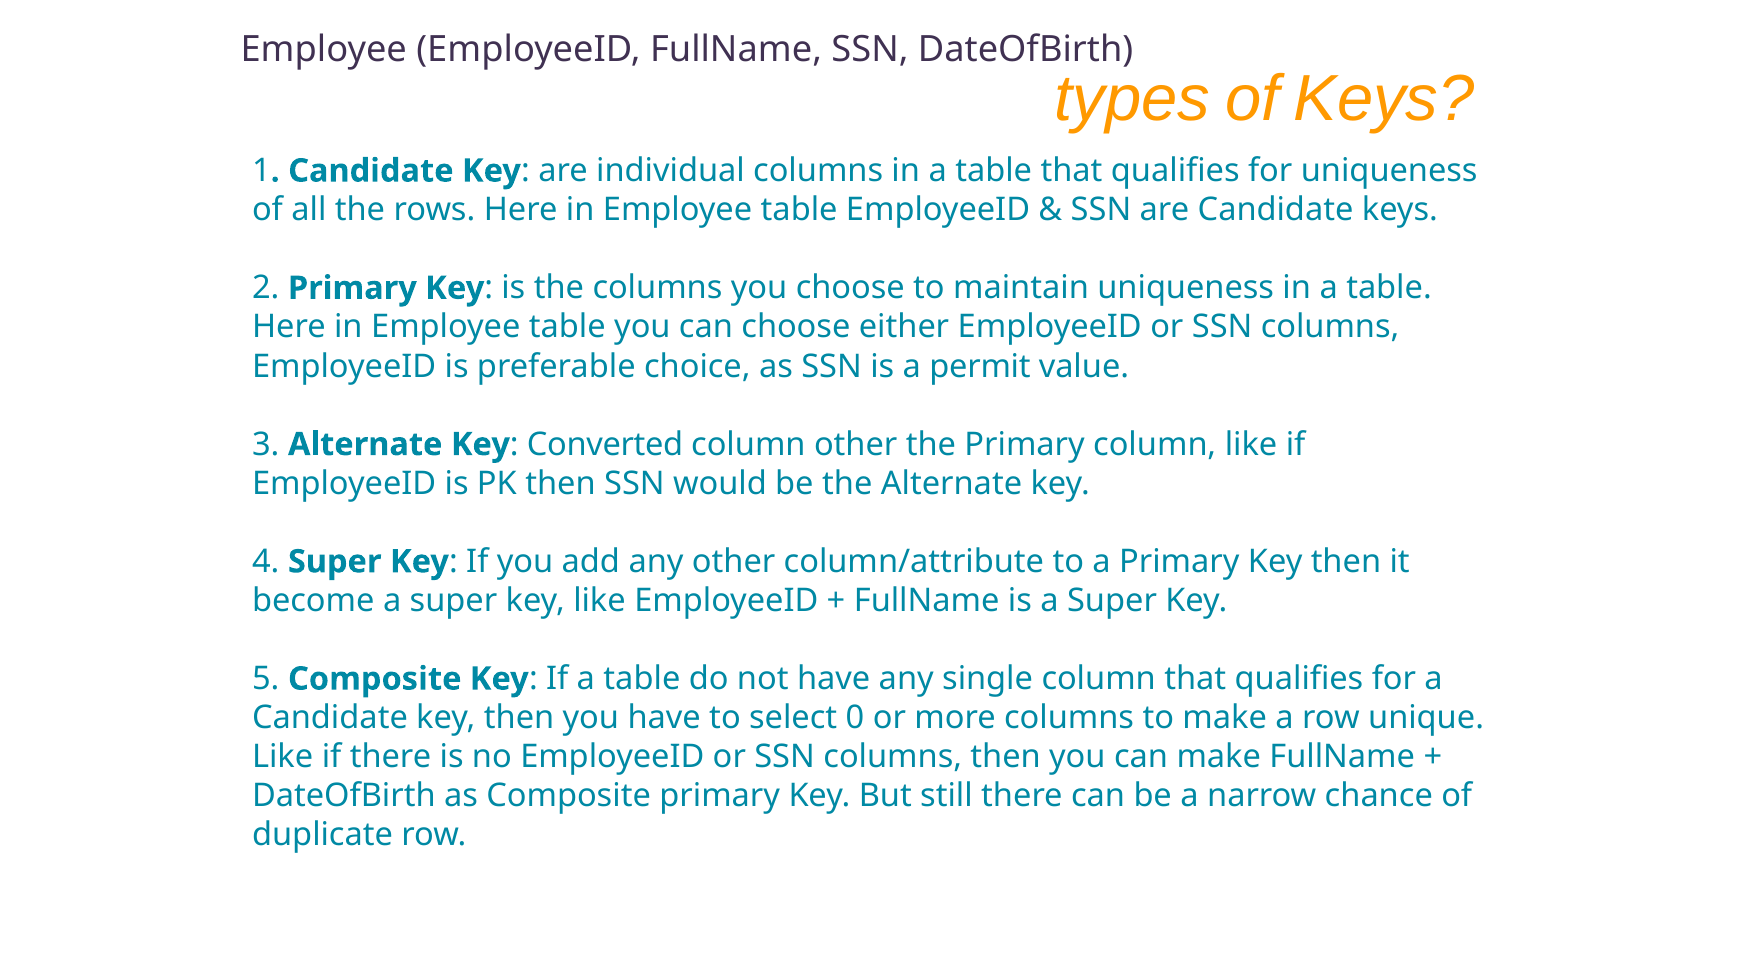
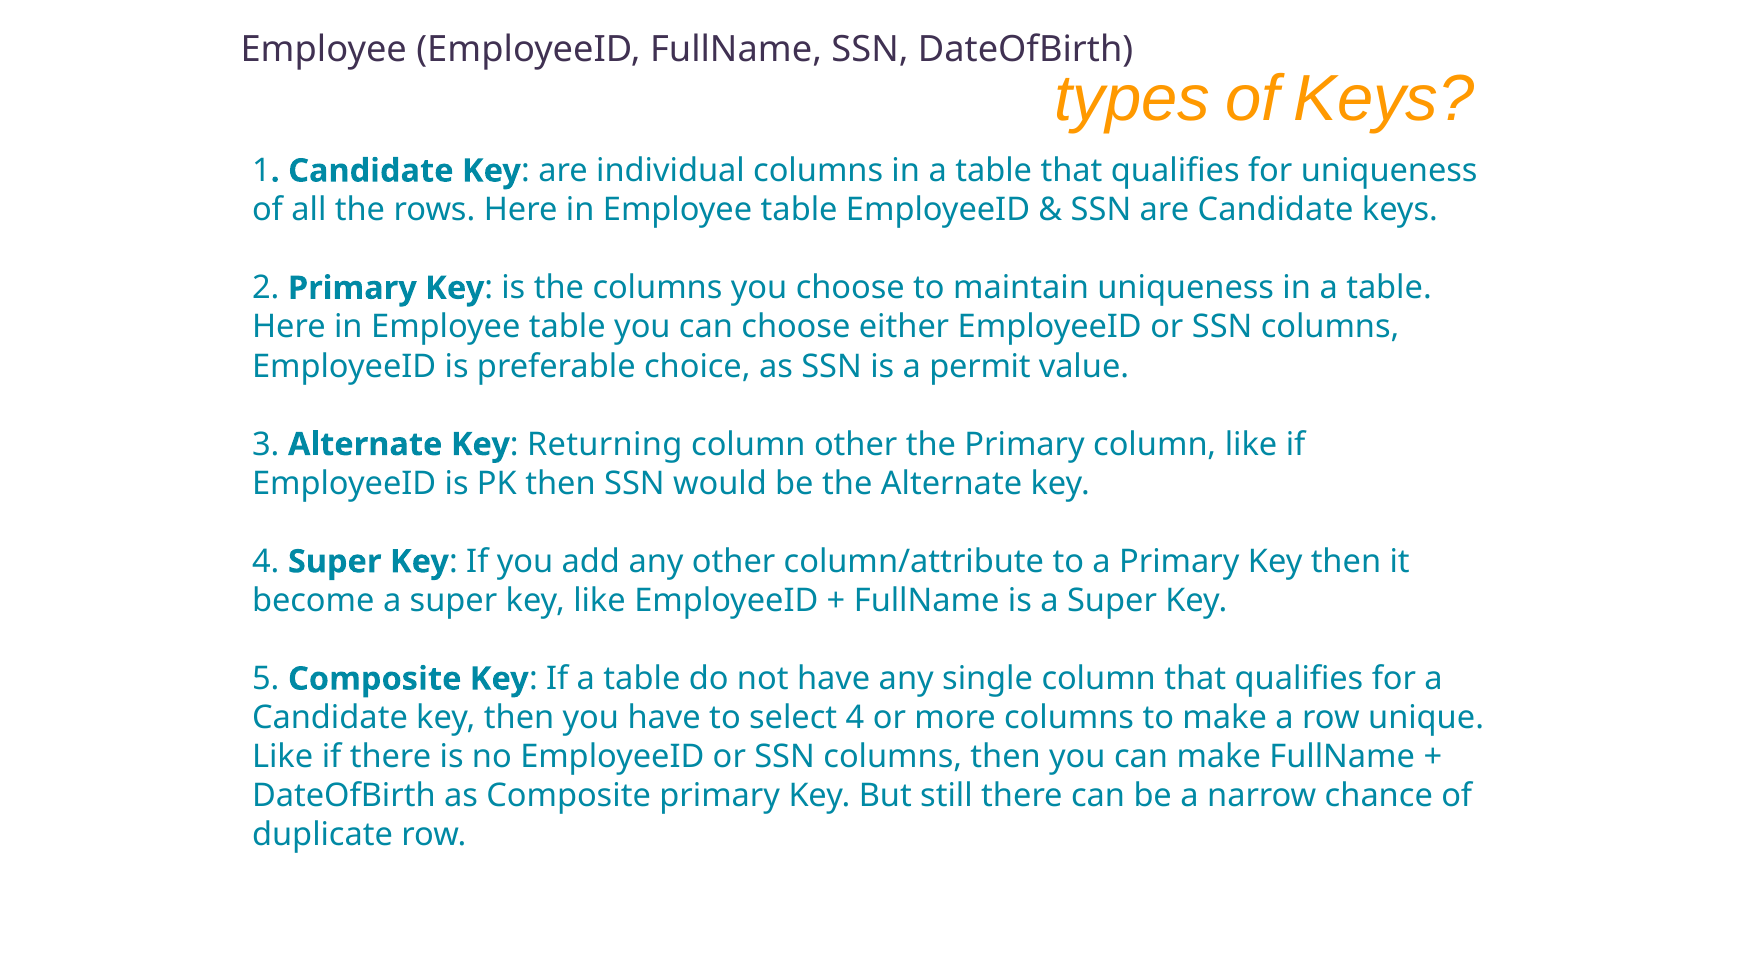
Converted: Converted -> Returning (605, 445)
select 0: 0 -> 4 (855, 718)
